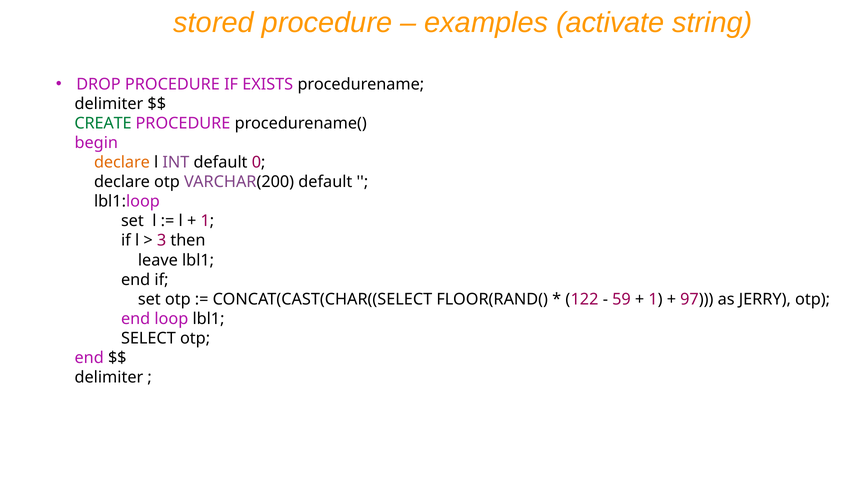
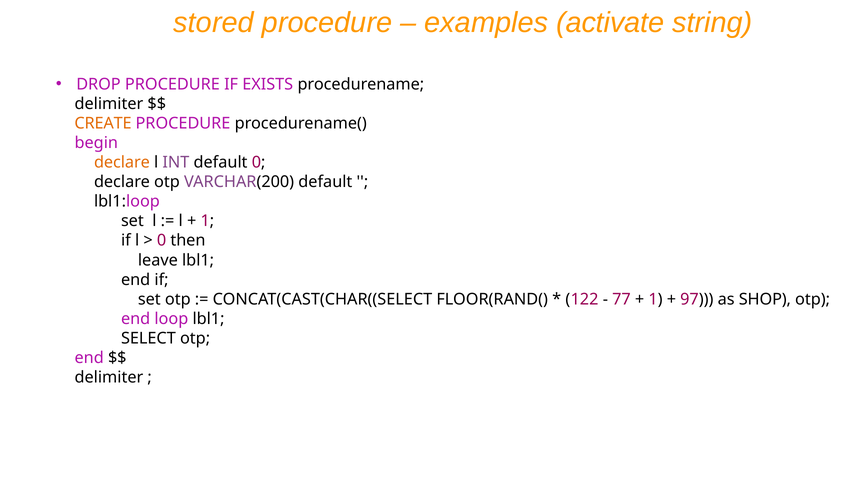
CREATE colour: green -> orange (103, 124)
3: 3 -> 0 (162, 241)
59: 59 -> 77 (621, 299)
JERRY: JERRY -> SHOP (765, 299)
